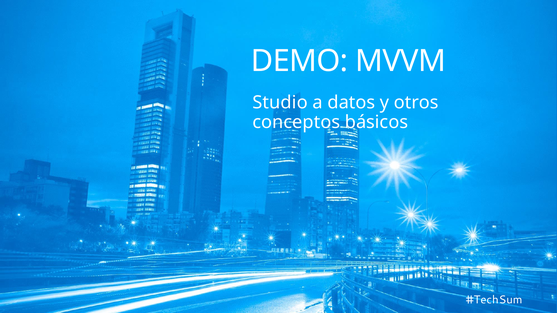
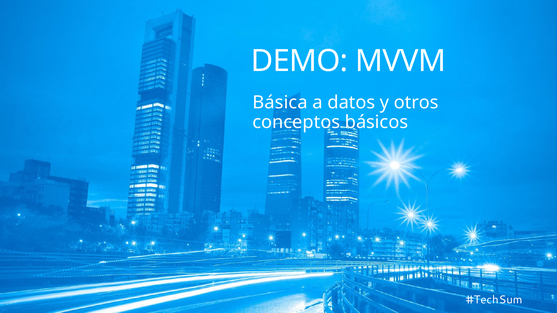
Studio: Studio -> Básica (280, 103)
